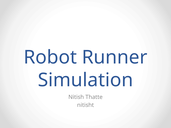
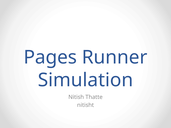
Robot: Robot -> Pages (50, 57)
